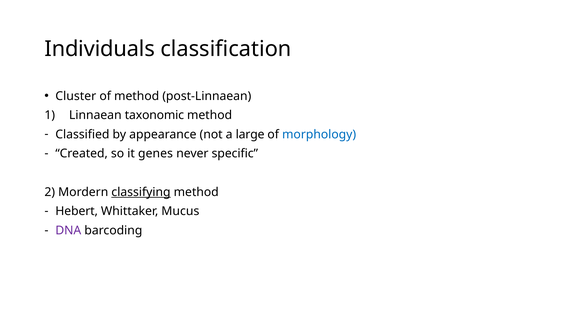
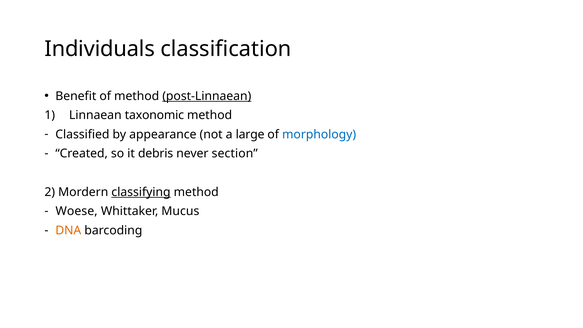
Cluster: Cluster -> Benefit (76, 96)
post-Linnaean underline: none -> present (207, 96)
genes: genes -> debris (156, 154)
specific: specific -> section (235, 154)
Hebert: Hebert -> Woese (77, 211)
DNA colour: purple -> orange (68, 230)
